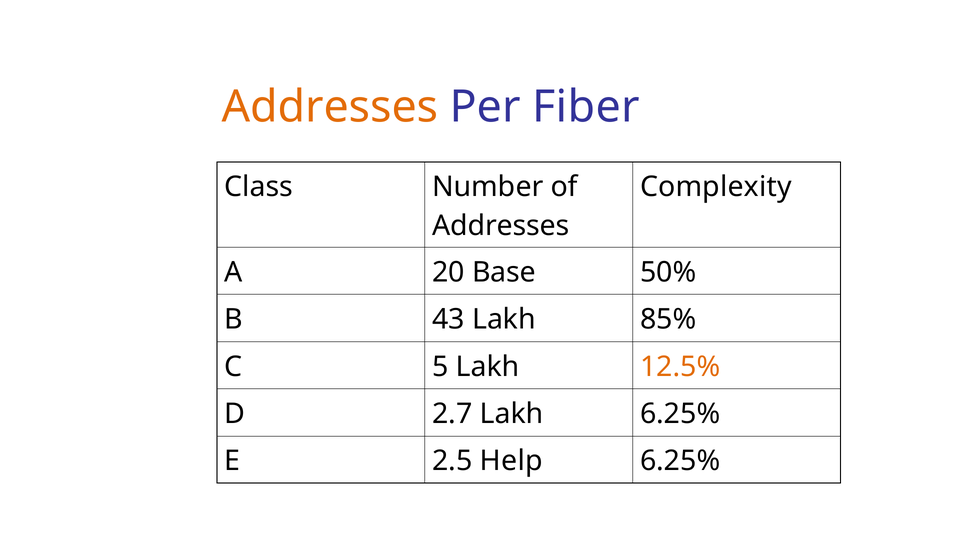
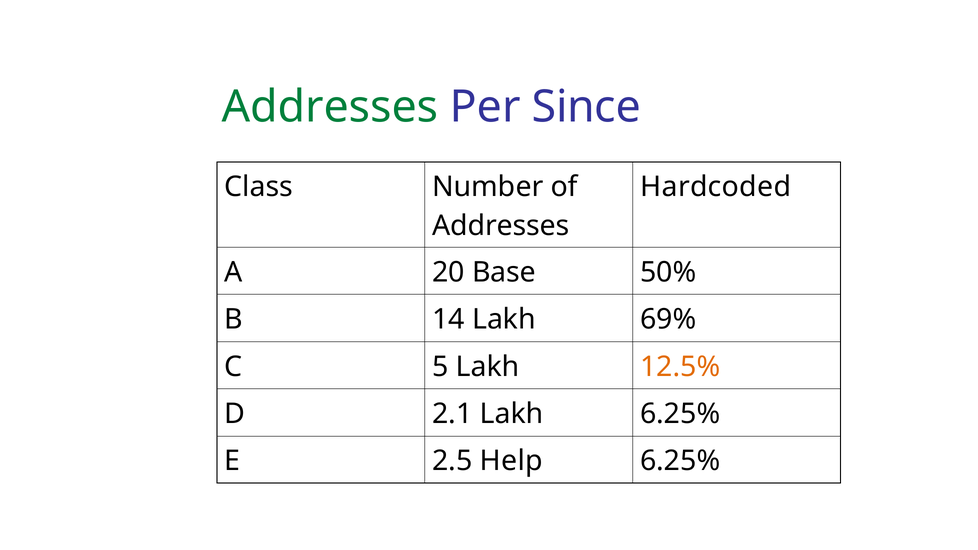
Addresses colour: orange -> green (330, 107)
Fiber: Fiber -> Since (586, 107)
Complexity: Complexity -> Hardcoded (716, 187)
43: 43 -> 14 (448, 320)
85%: 85% -> 69% (668, 320)
2.7: 2.7 -> 2.1 (452, 414)
